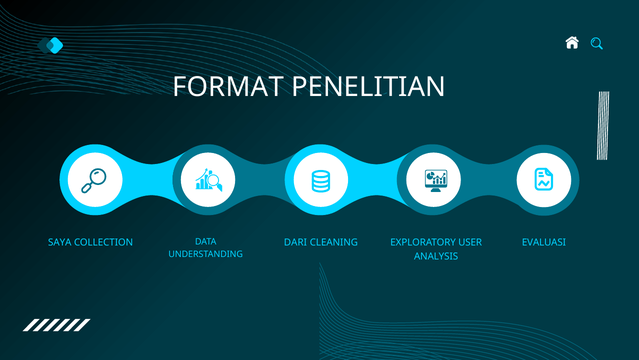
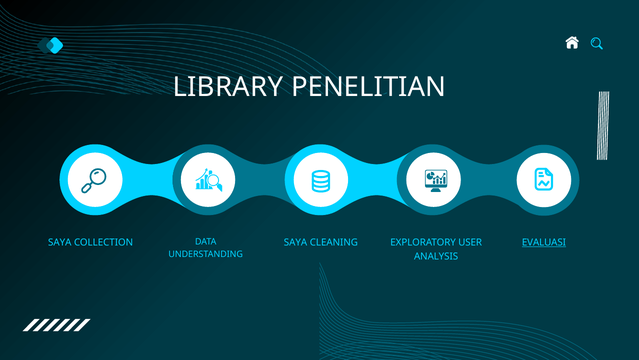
FORMAT: FORMAT -> LIBRARY (228, 87)
DARI: DARI -> SAYA (296, 242)
EVALUASI underline: none -> present (544, 242)
